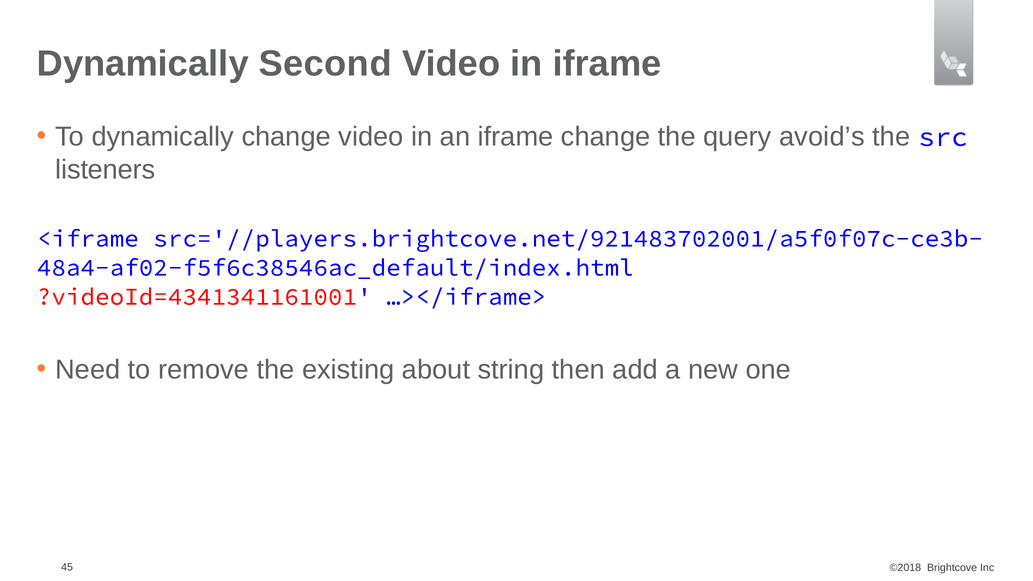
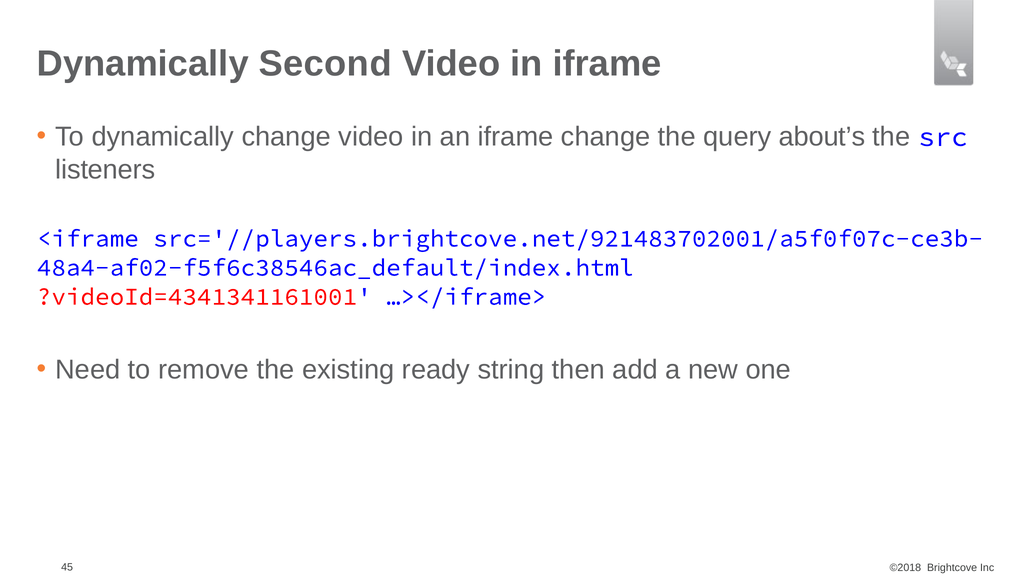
avoid’s: avoid’s -> about’s (822, 137)
about: about -> ready (436, 370)
